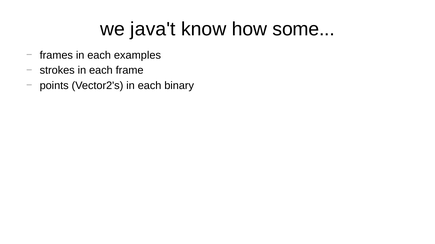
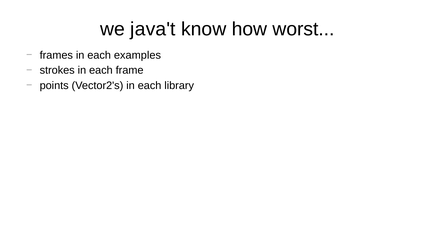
some: some -> worst (304, 29)
binary: binary -> library (179, 86)
